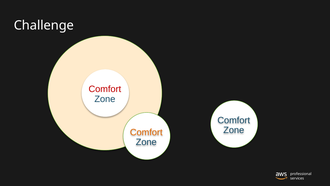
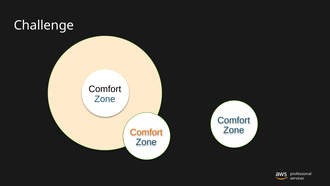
Comfort colour: red -> black (105, 89)
